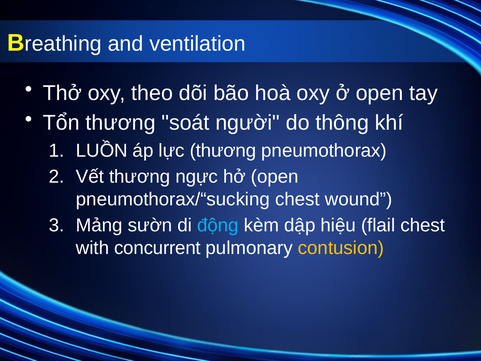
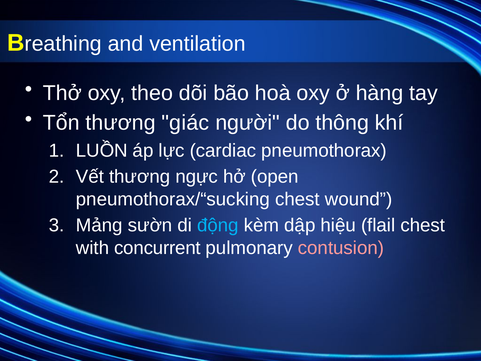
ở open: open -> hàng (380, 93)
soát: soát -> giác (185, 123)
lực thương: thương -> cardiac (223, 150)
contusion colour: yellow -> pink (341, 248)
